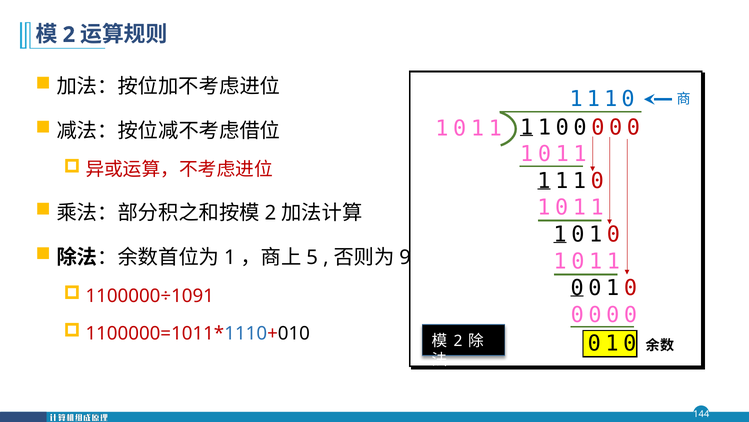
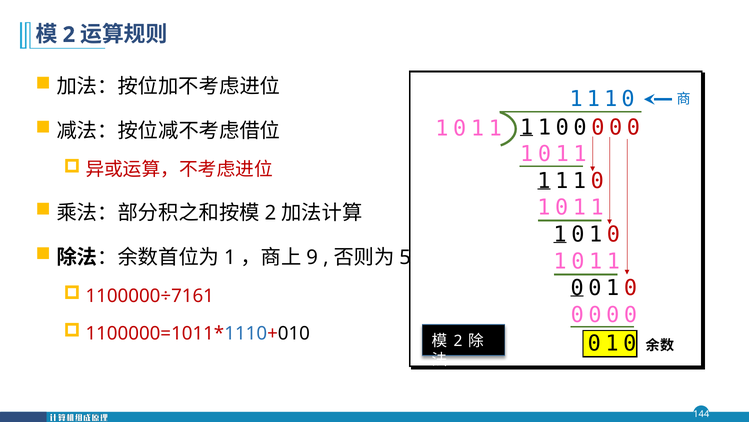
5: 5 -> 9 (312, 257)
9: 9 -> 5 (405, 257)
1100000÷1091: 1100000÷1091 -> 1100000÷7161 (150, 295)
